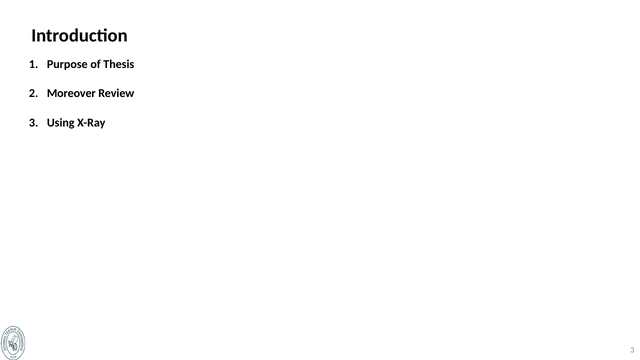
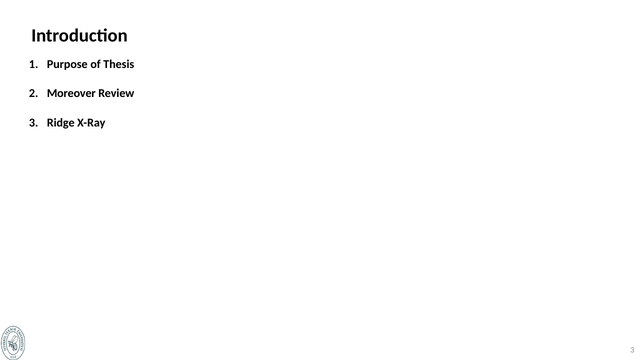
Using: Using -> Ridge (61, 123)
